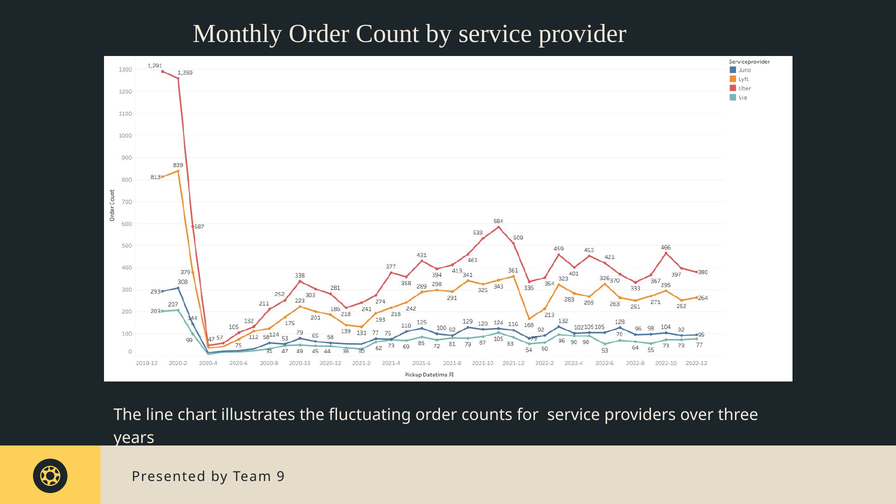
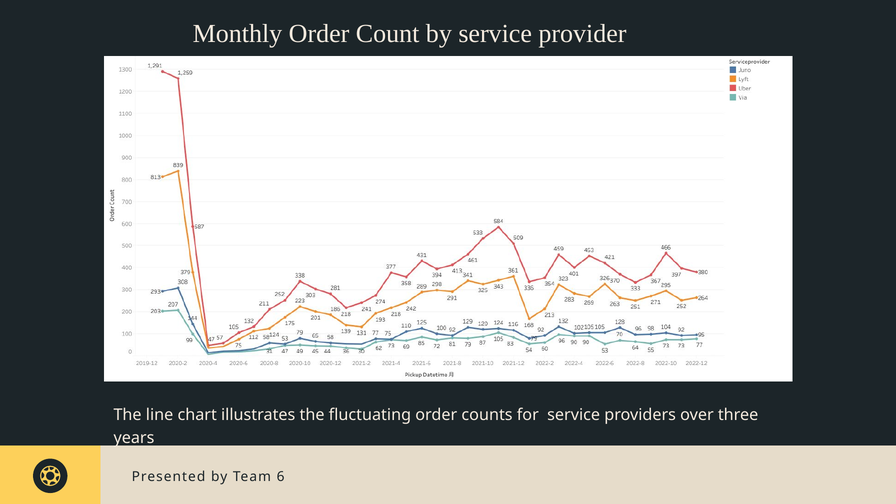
9: 9 -> 6 (281, 477)
